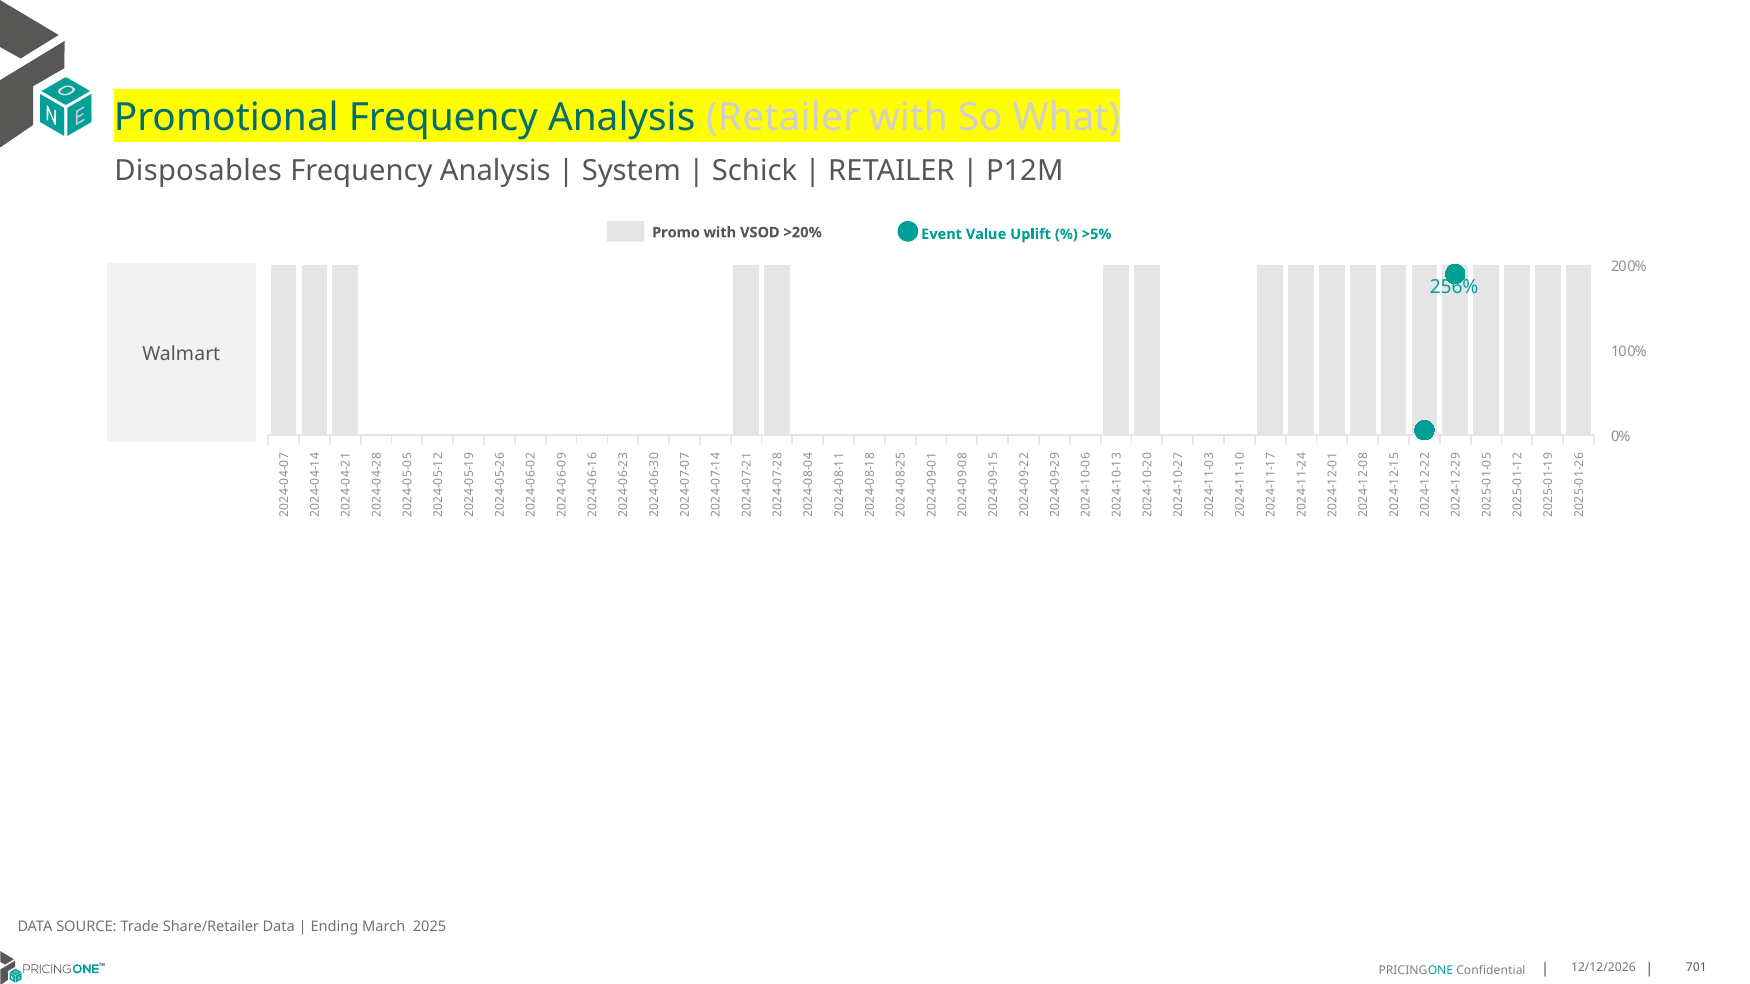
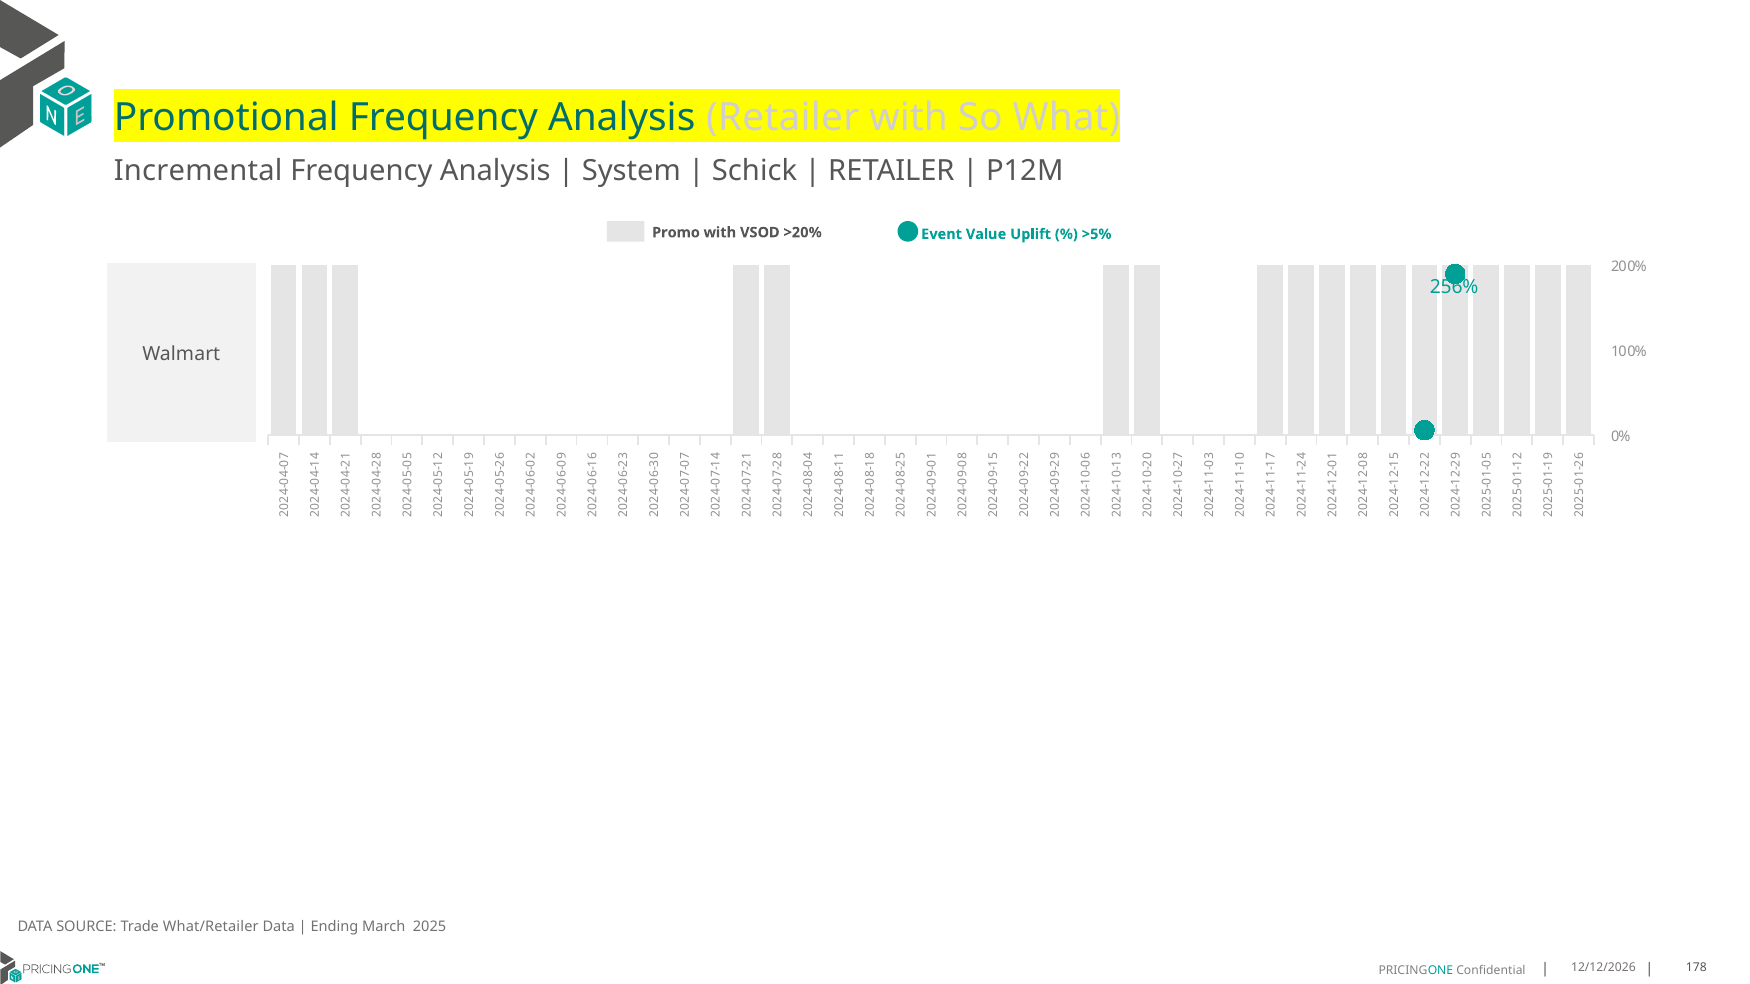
Disposables: Disposables -> Incremental (198, 171)
Share/Retailer: Share/Retailer -> What/Retailer (211, 927)
701: 701 -> 178 (1696, 968)
